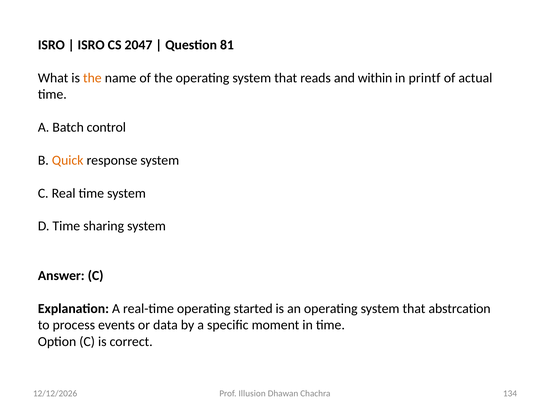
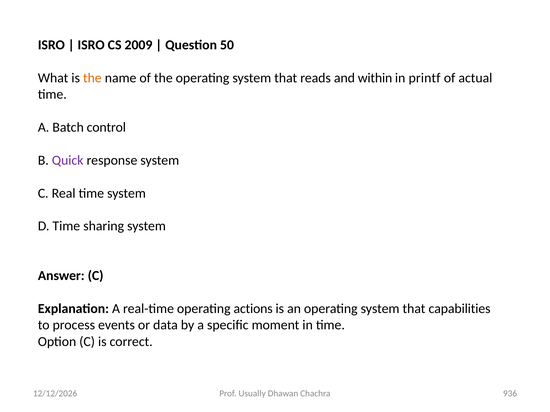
2047: 2047 -> 2009 (138, 45)
81: 81 -> 50 (227, 45)
Quick colour: orange -> purple (68, 160)
started: started -> actions (253, 309)
abstrcation: abstrcation -> capabilities (460, 309)
Illusion: Illusion -> Usually (252, 394)
134: 134 -> 936 (510, 394)
